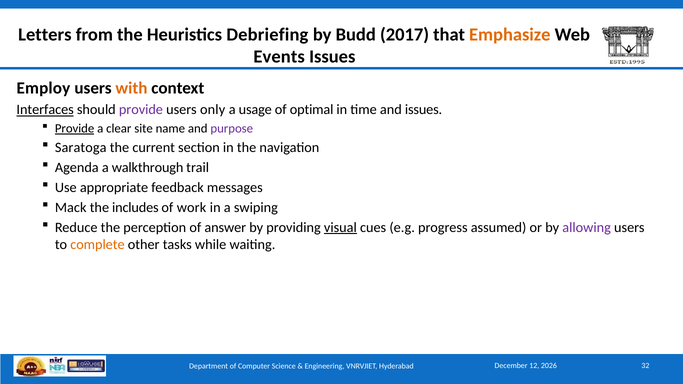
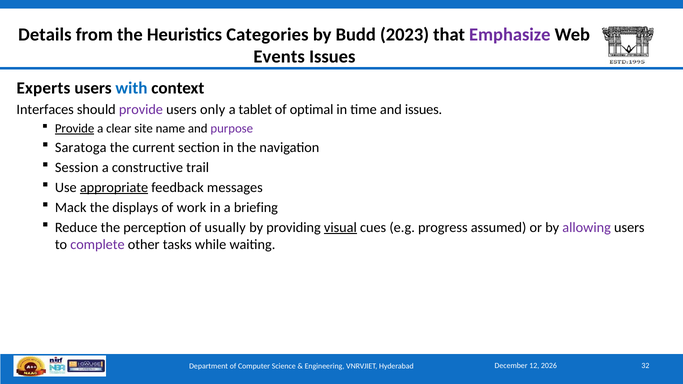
Letters: Letters -> Details (45, 35)
Debriefing: Debriefing -> Categories (267, 35)
2017: 2017 -> 2023 (405, 35)
Emphasize colour: orange -> purple (510, 35)
Employ: Employ -> Experts (43, 88)
with colour: orange -> blue (131, 88)
Interfaces underline: present -> none (45, 110)
usage: usage -> tablet (255, 110)
Agenda: Agenda -> Session (77, 168)
walkthrough: walkthrough -> constructive (148, 168)
appropriate underline: none -> present (114, 188)
includes: includes -> displays (135, 207)
swiping: swiping -> briefing (256, 207)
answer: answer -> usually (225, 227)
complete colour: orange -> purple (97, 245)
